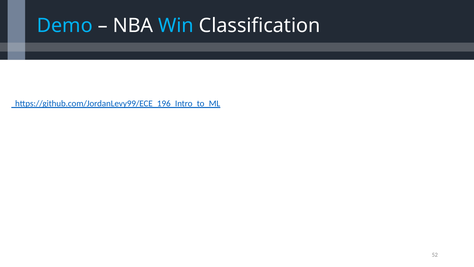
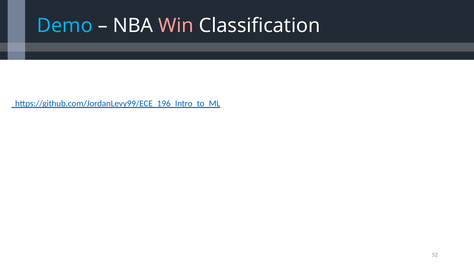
Win colour: light blue -> pink (176, 26)
